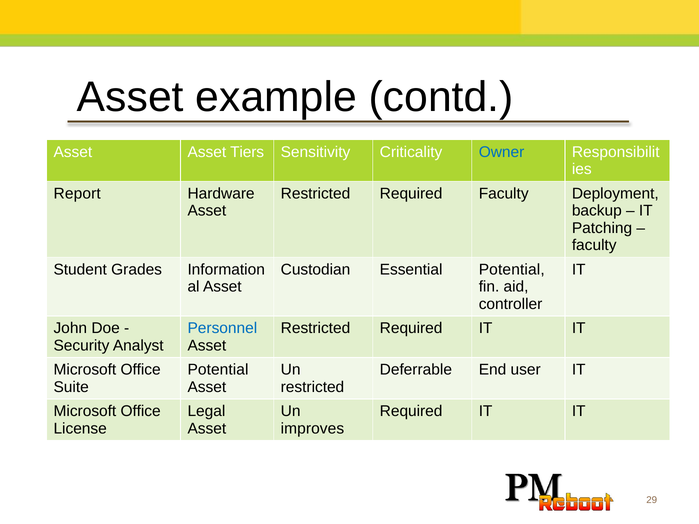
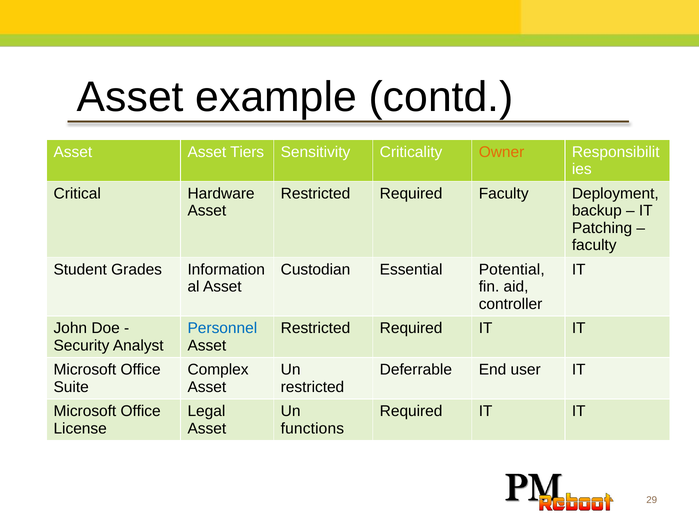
Owner colour: blue -> orange (502, 152)
Report: Report -> Critical (77, 194)
Potential: Potential -> Complex (218, 370)
improves: improves -> functions (312, 429)
